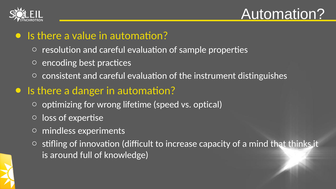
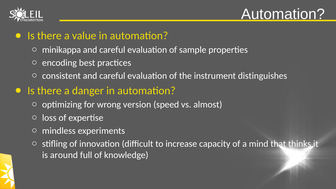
resolution: resolution -> minikappa (62, 50)
lifetime: lifetime -> version (137, 105)
optical: optical -> almost (208, 105)
